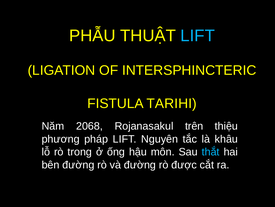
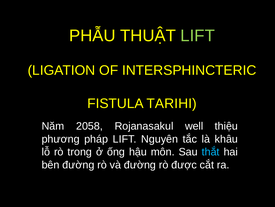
LIFT colour: light blue -> light green (198, 36)
2068: 2068 -> 2058 (89, 126)
trên: trên -> well (194, 126)
